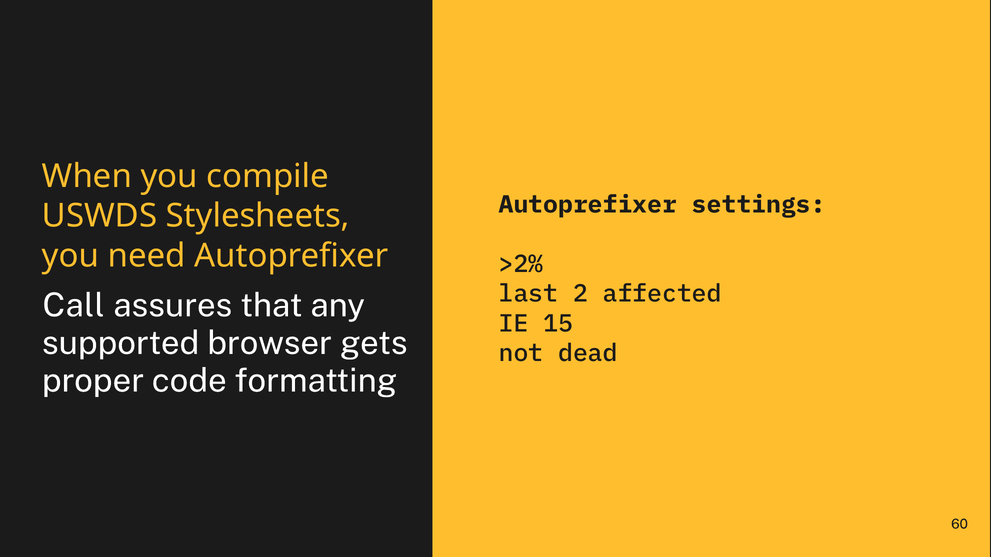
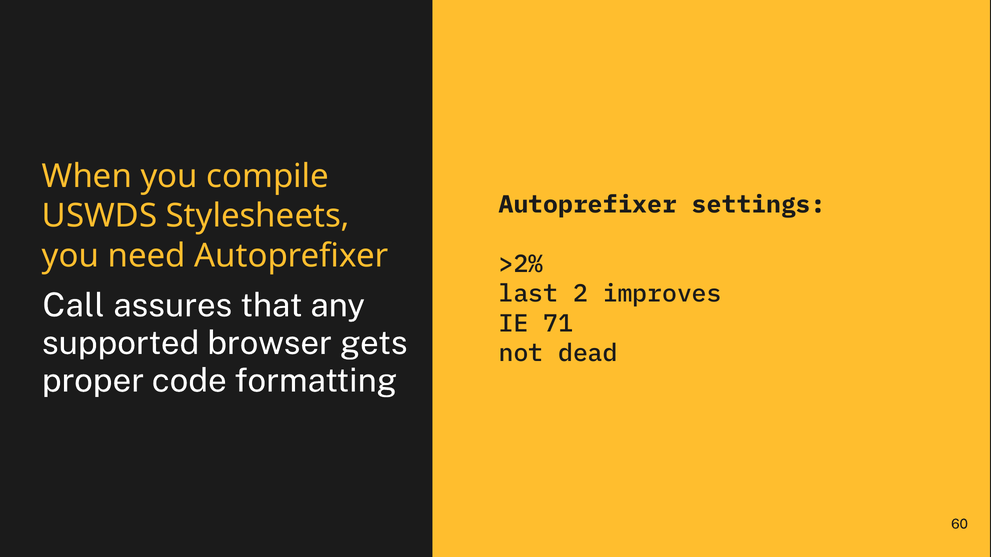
affected: affected -> improves (662, 294)
15: 15 -> 71 (558, 324)
